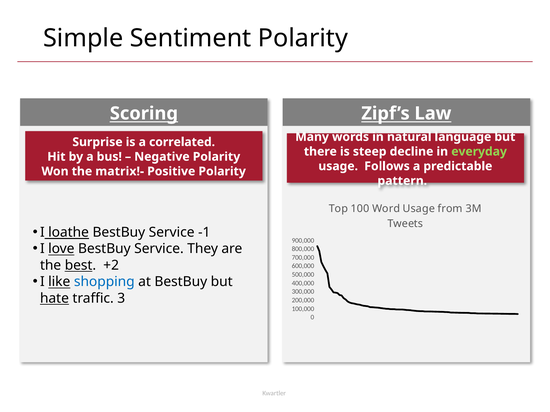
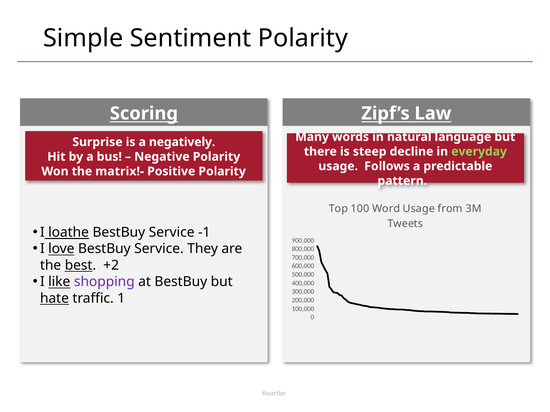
correlated: correlated -> negatively (182, 142)
shopping colour: blue -> purple (104, 282)
3: 3 -> 1 (121, 299)
